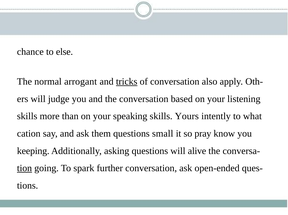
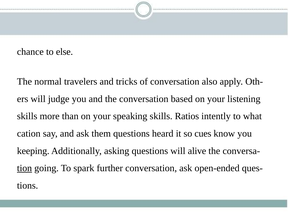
arrogant: arrogant -> travelers (81, 82)
tricks underline: present -> none (127, 82)
Yours: Yours -> Ratios (187, 116)
small: small -> heard (163, 134)
pray: pray -> cues (203, 134)
